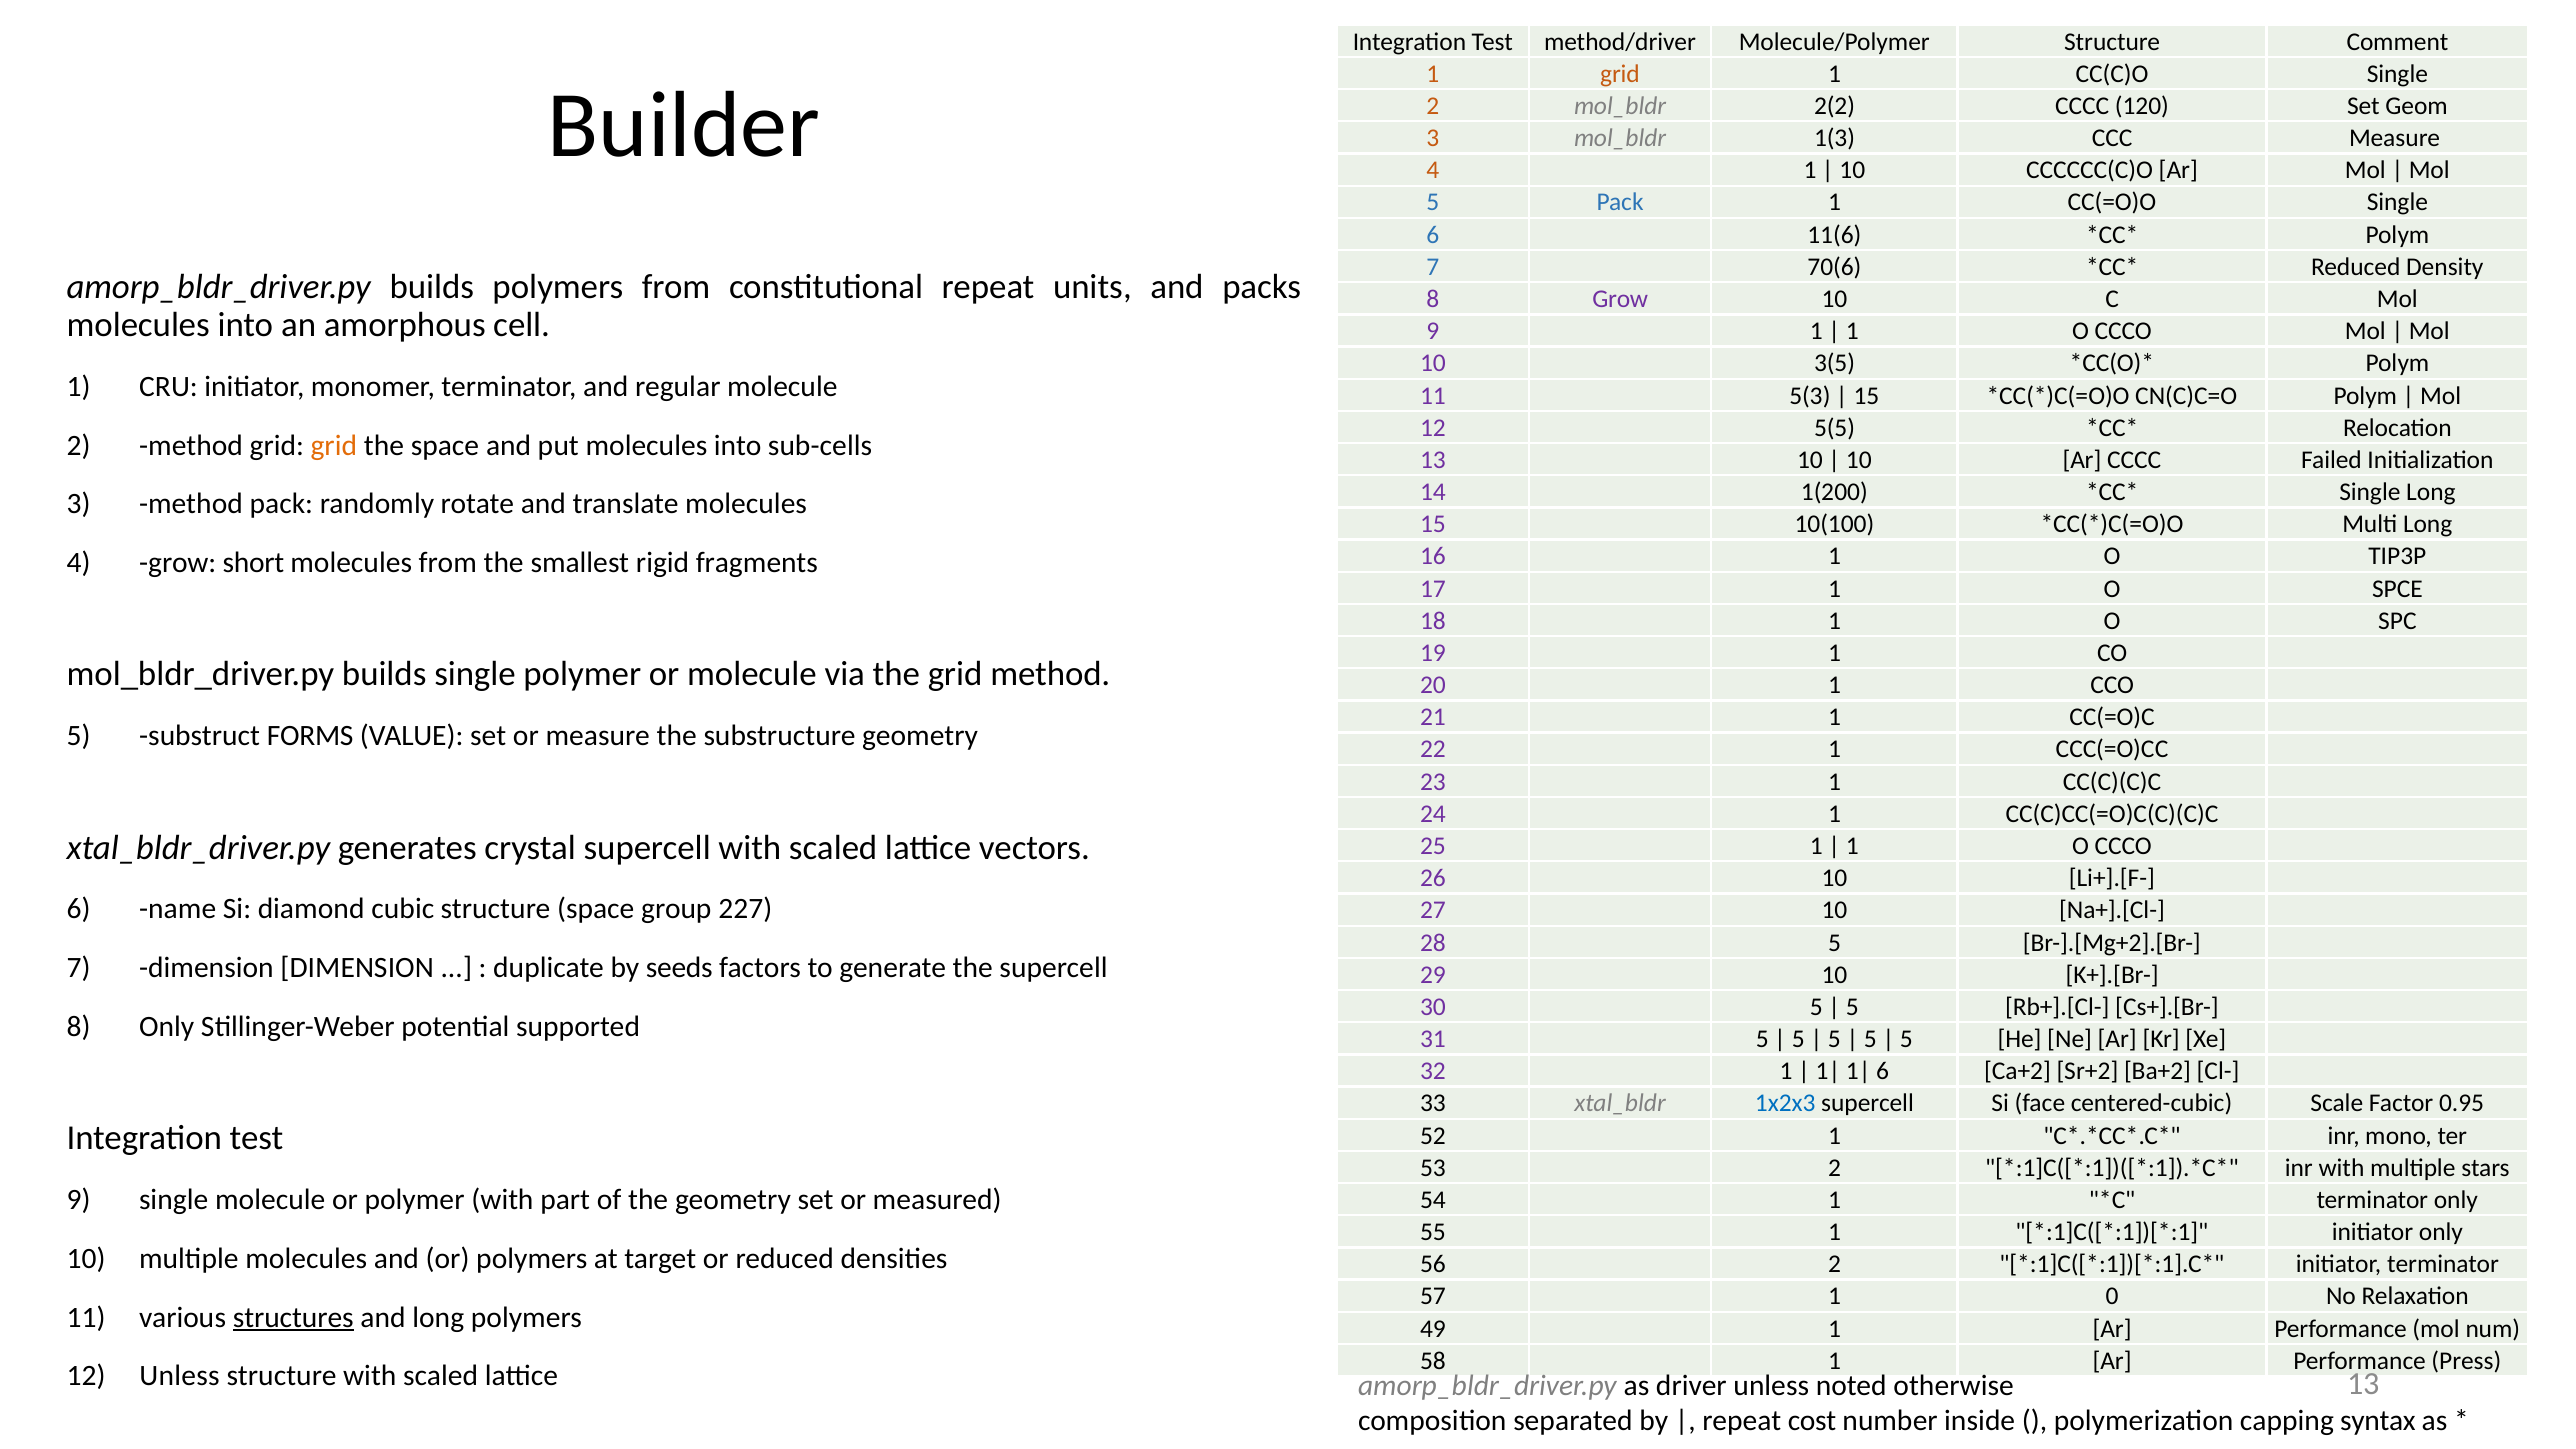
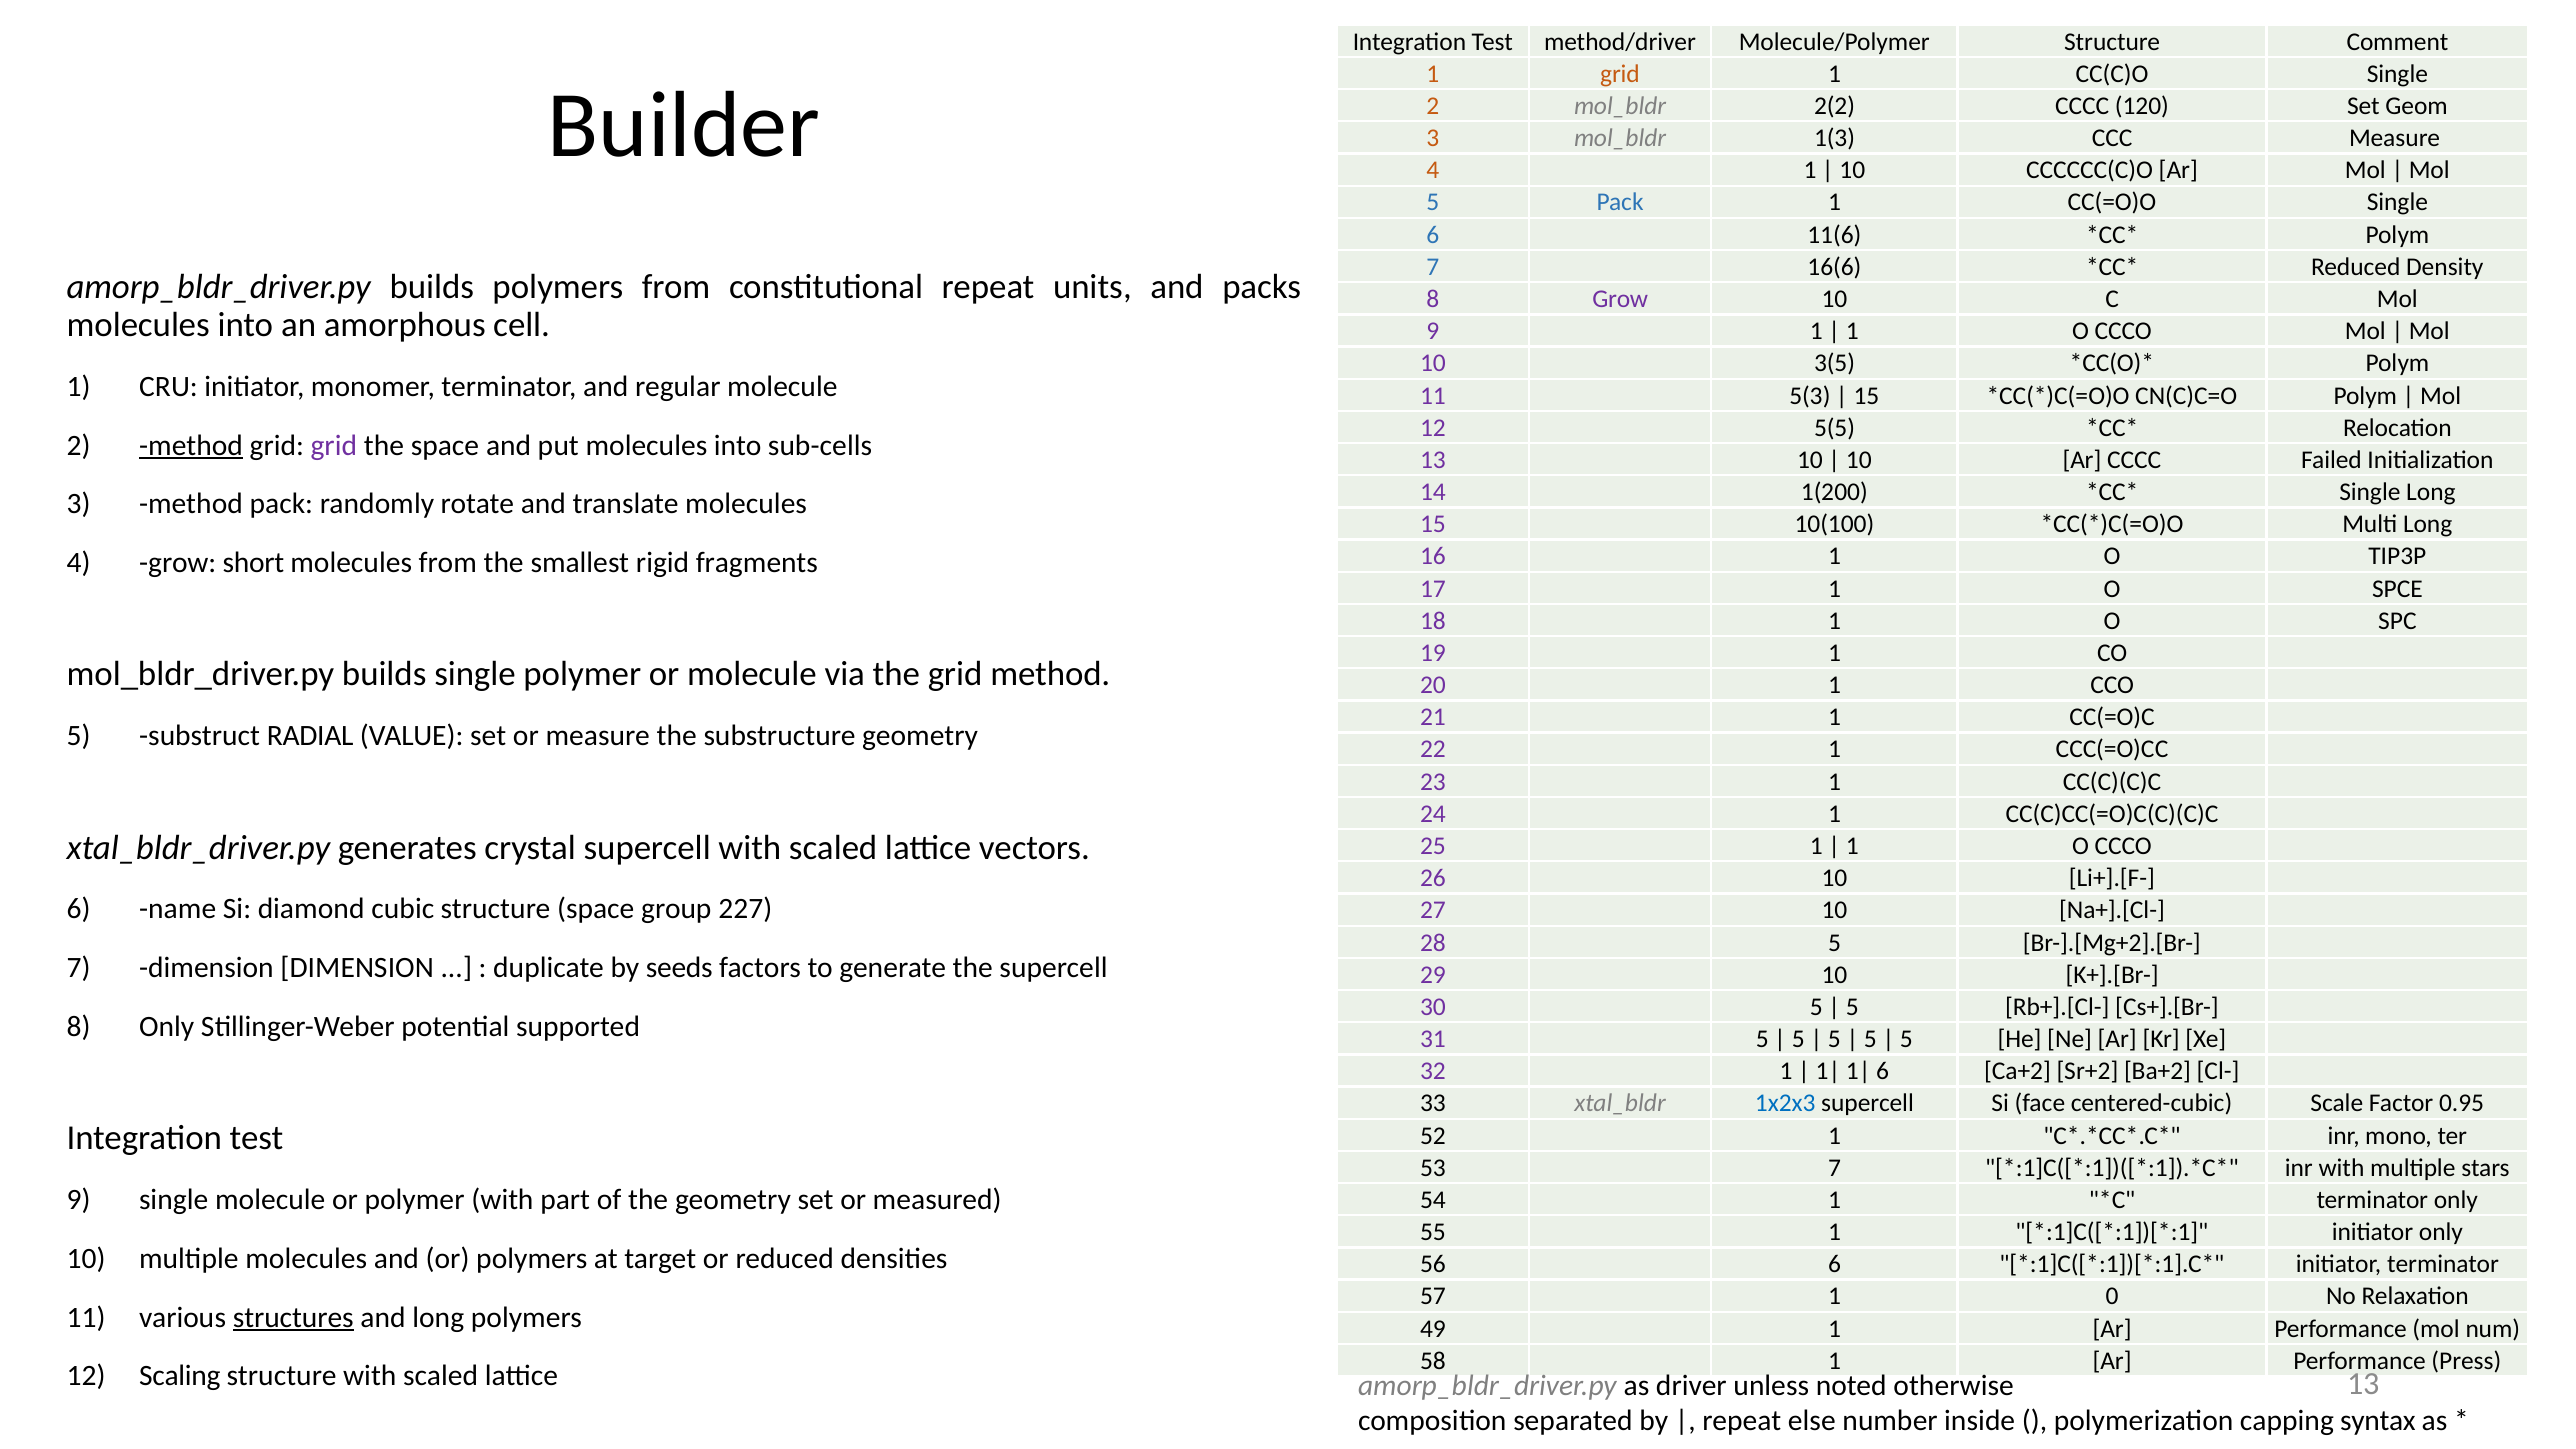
70(6: 70(6 -> 16(6 (1834, 267)
method underline: none -> present (191, 445)
grid colour: orange -> purple (334, 445)
FORMS: FORMS -> RADIAL (310, 736)
53 2: 2 -> 7 (1834, 1168)
56 2: 2 -> 6 (1834, 1264)
12 Unless: Unless -> Scaling (180, 1376)
cost: cost -> else (1812, 1421)
